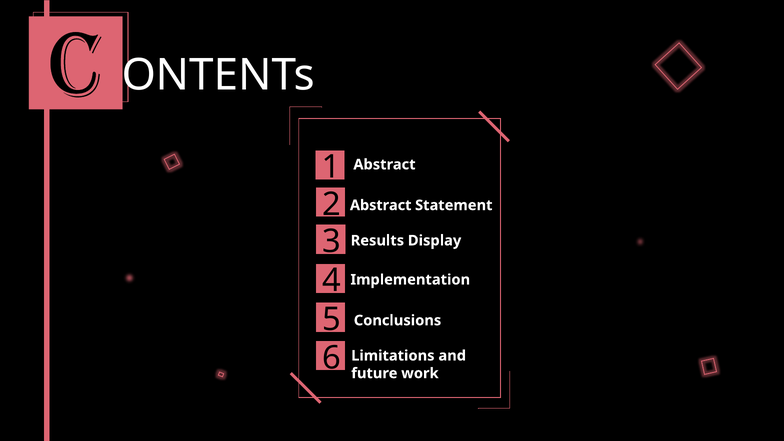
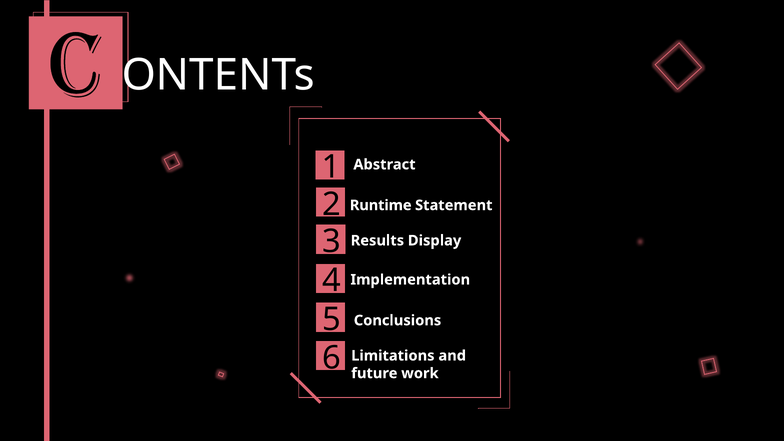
Abstract: Abstract -> Runtime (381, 205)
